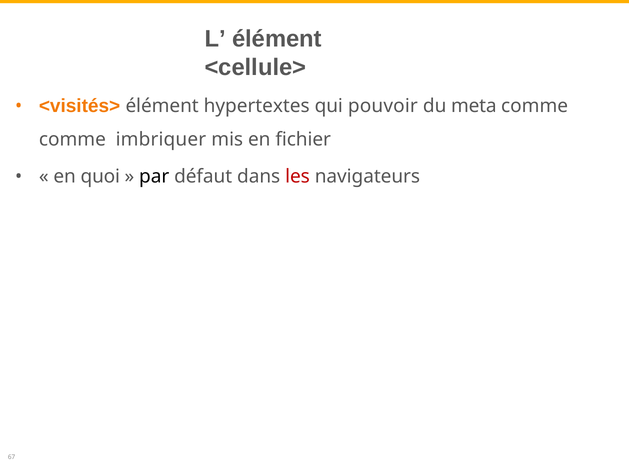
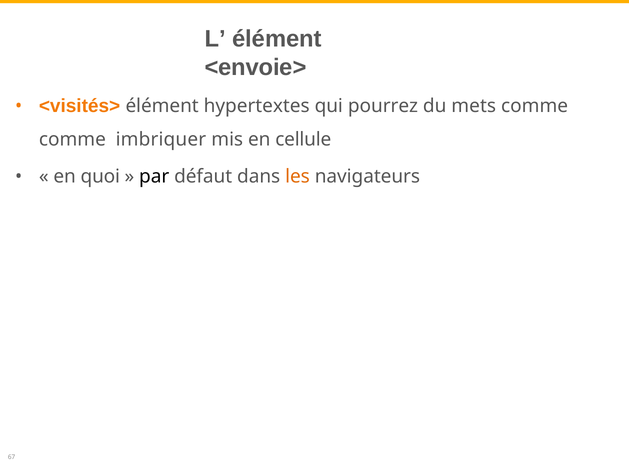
<cellule>: <cellule> -> <envoie> (256, 67)
pouvoir: pouvoir -> pourrez (383, 106)
meta: meta -> mets (474, 106)
fichier: fichier -> cellule (303, 139)
les colour: red -> orange (297, 177)
